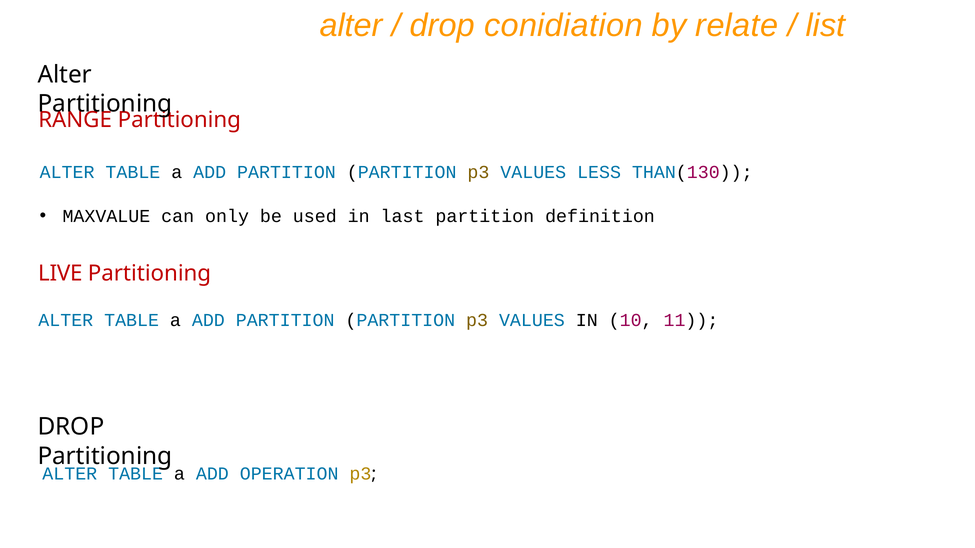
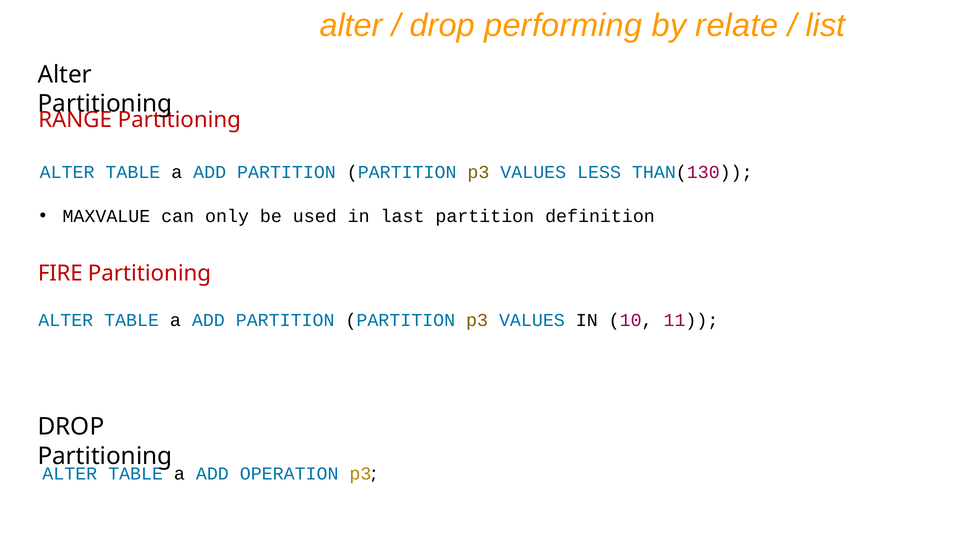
conidiation: conidiation -> performing (563, 25)
LIVE: LIVE -> FIRE (60, 273)
